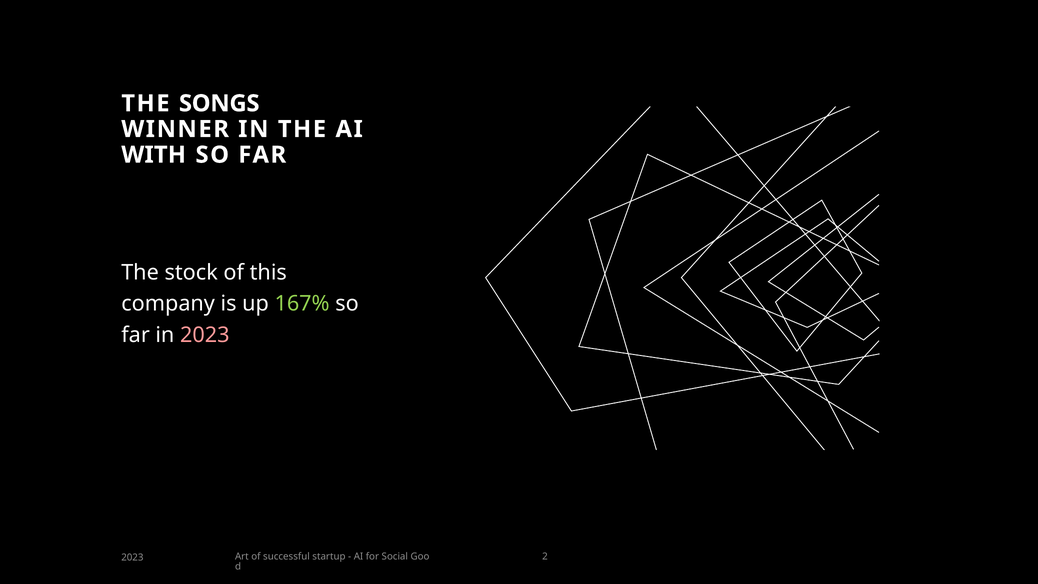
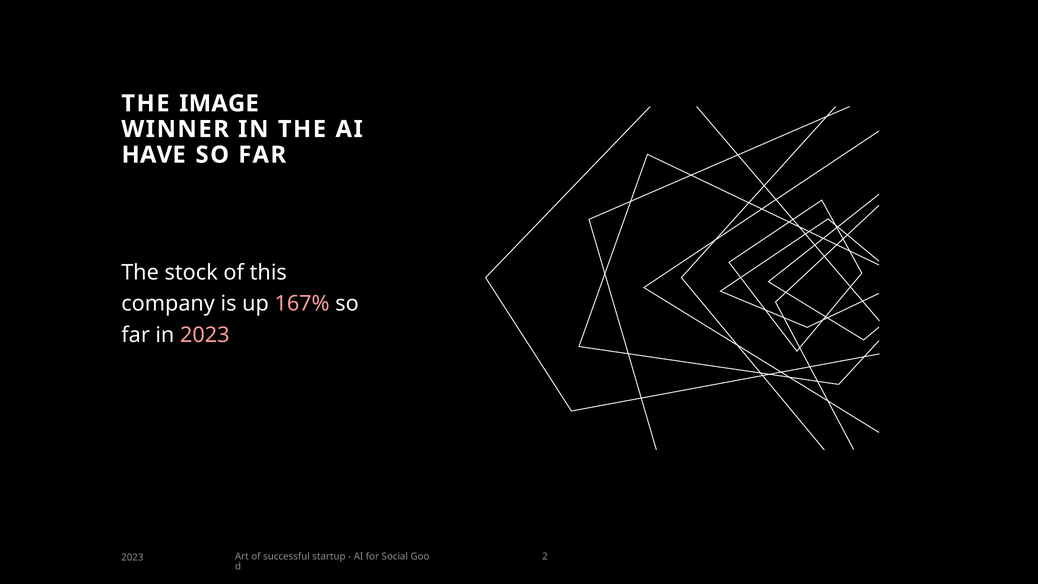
SONGS: SONGS -> IMAGE (219, 103)
WITH: WITH -> HAVE (154, 155)
167% colour: light green -> pink (302, 304)
